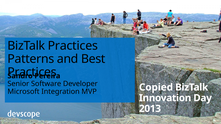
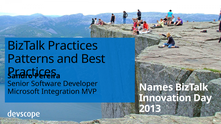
Copied: Copied -> Names (156, 87)
